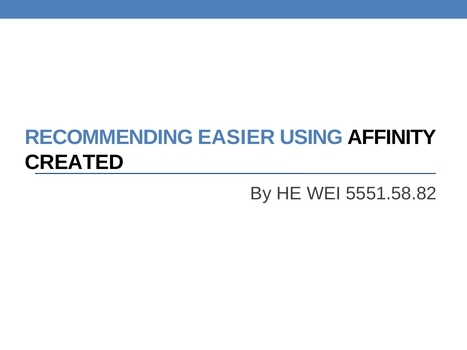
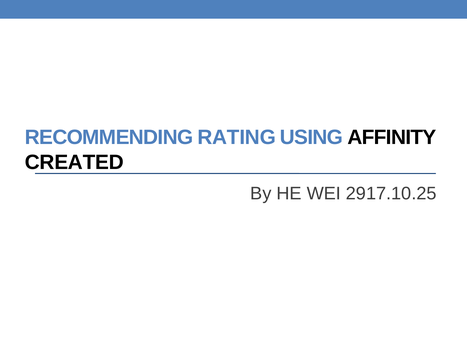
EASIER: EASIER -> RATING (237, 138)
5551.58.82: 5551.58.82 -> 2917.10.25 (391, 194)
